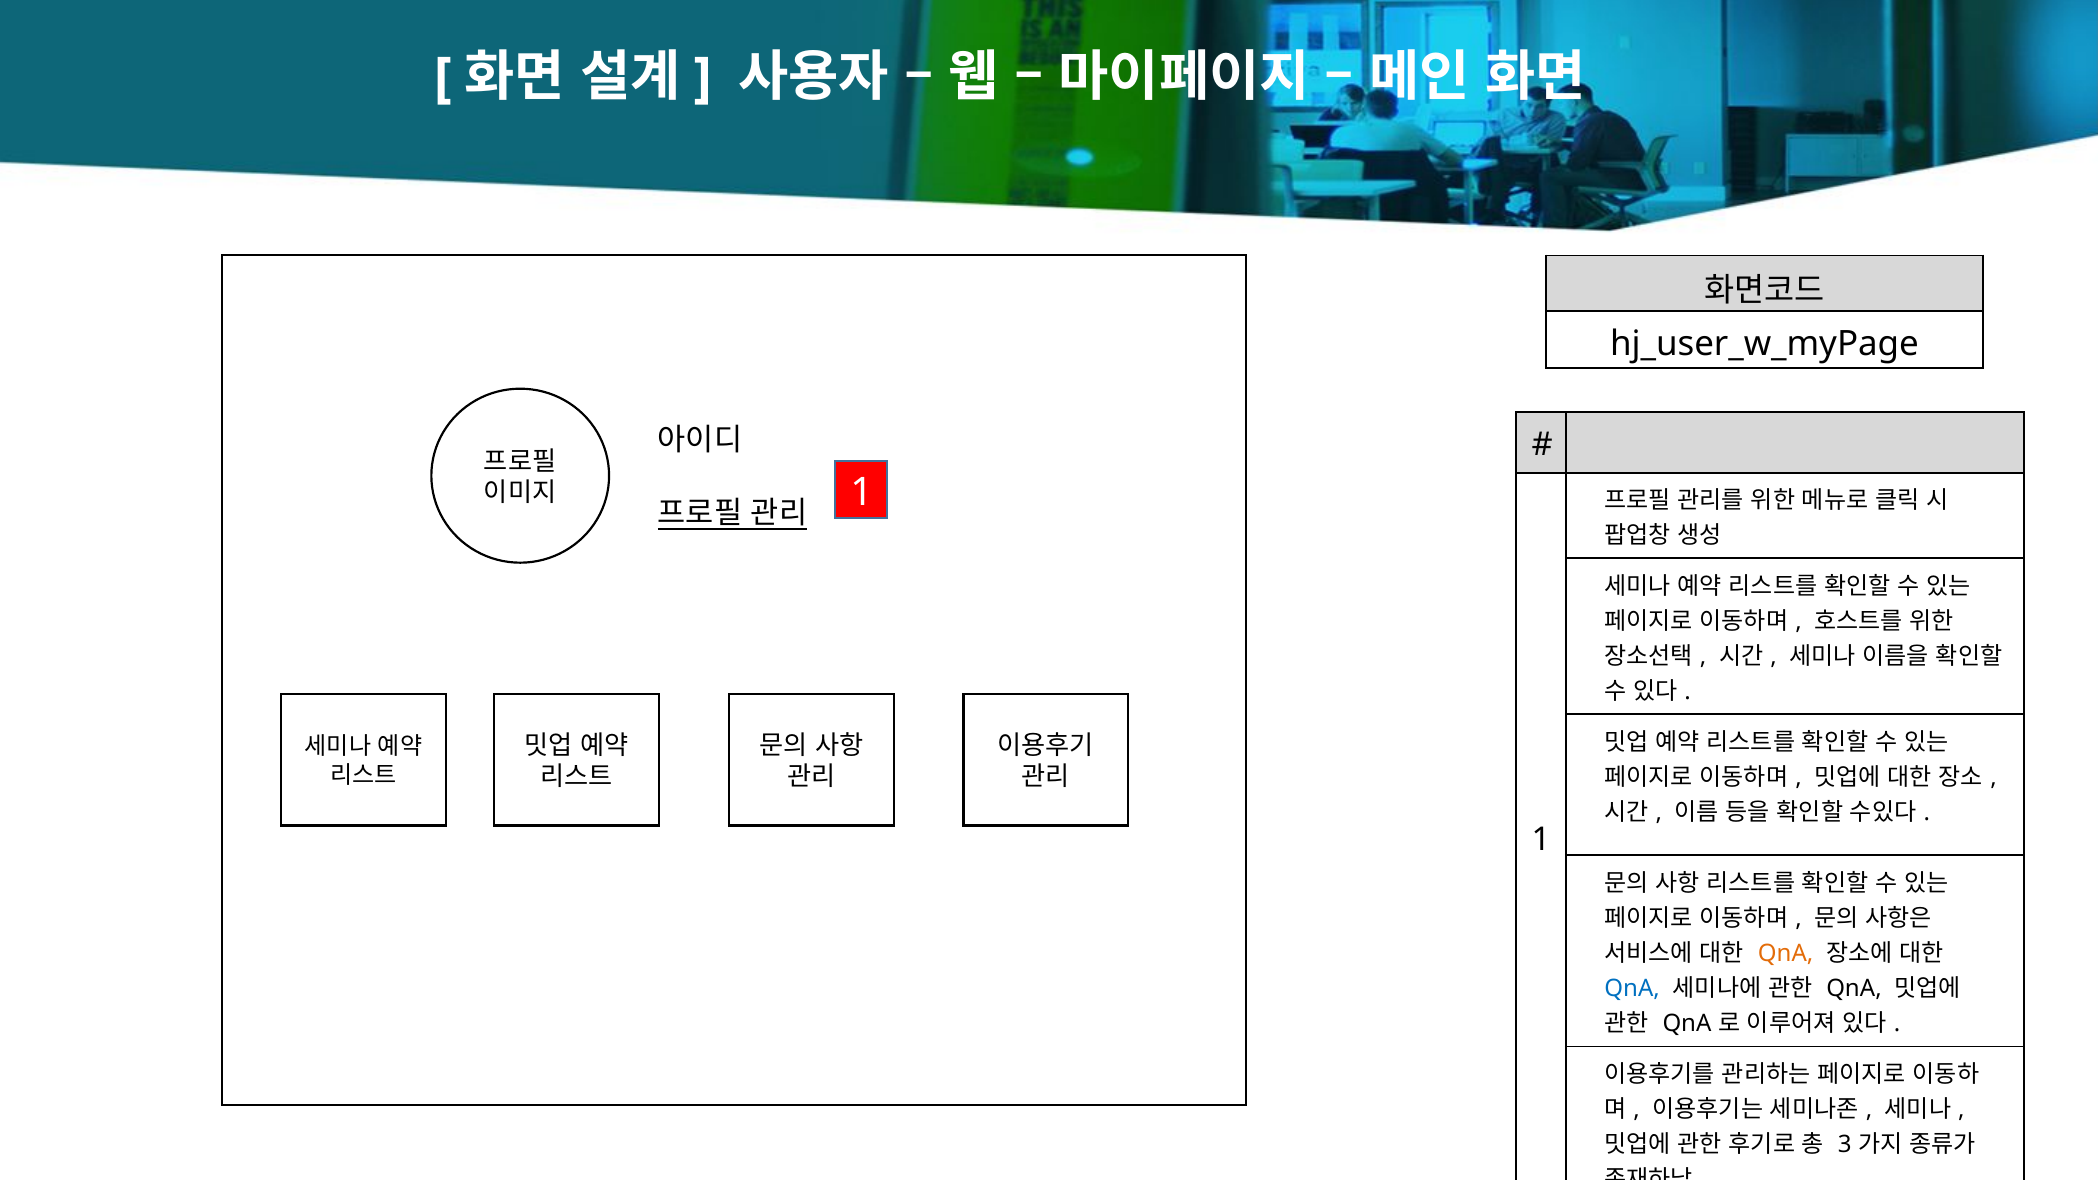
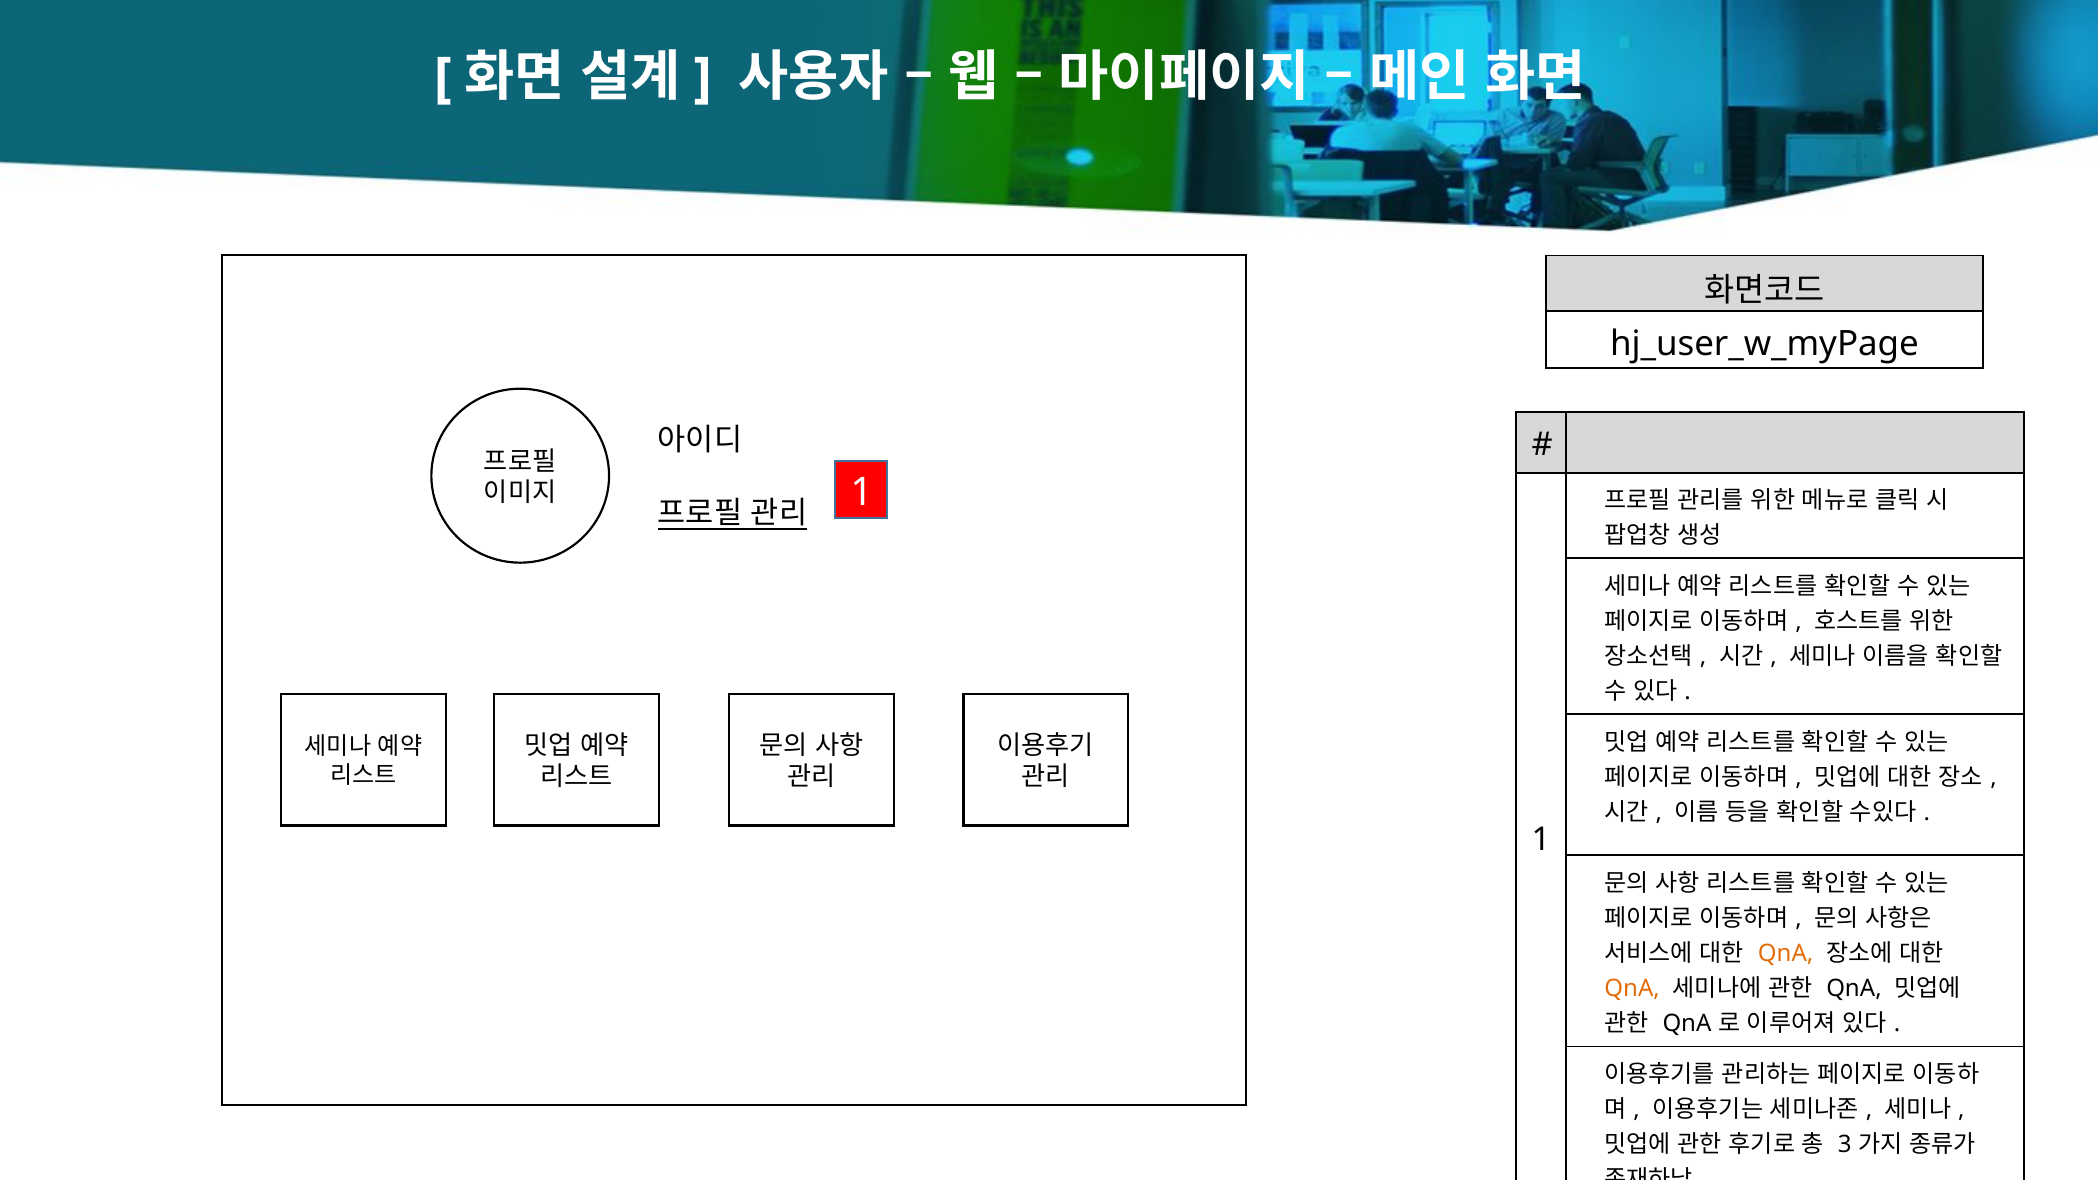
QnA colour: blue -> orange (1632, 989)
